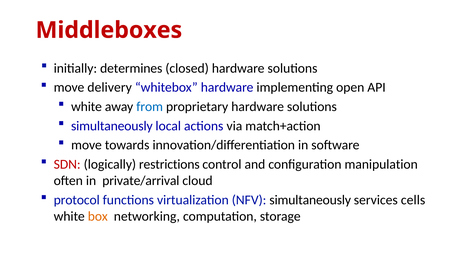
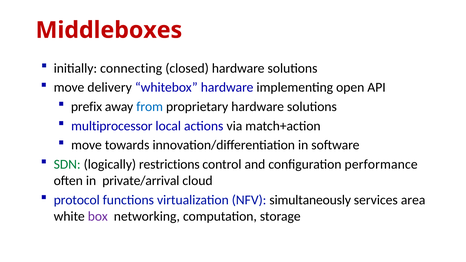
determines: determines -> connecting (131, 68)
white: white -> prefix (87, 107)
simultaneously: simultaneously -> multiprocessor (112, 126)
SDN colour: red -> green (67, 164)
manipulation: manipulation -> performance (381, 164)
cells: cells -> area (413, 200)
box colour: orange -> purple (98, 216)
